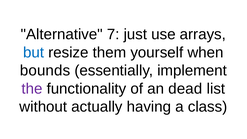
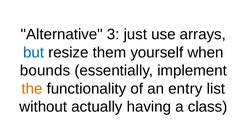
7: 7 -> 3 (113, 34)
the colour: purple -> orange (32, 89)
dead: dead -> entry (185, 89)
